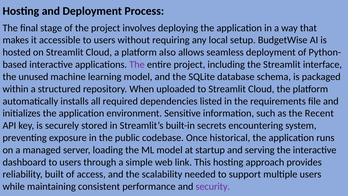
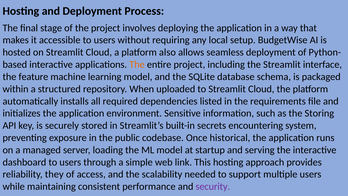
The colour: purple -> orange (137, 64)
unused: unused -> feature (33, 77)
Recent: Recent -> Storing (319, 113)
built: built -> they (54, 174)
